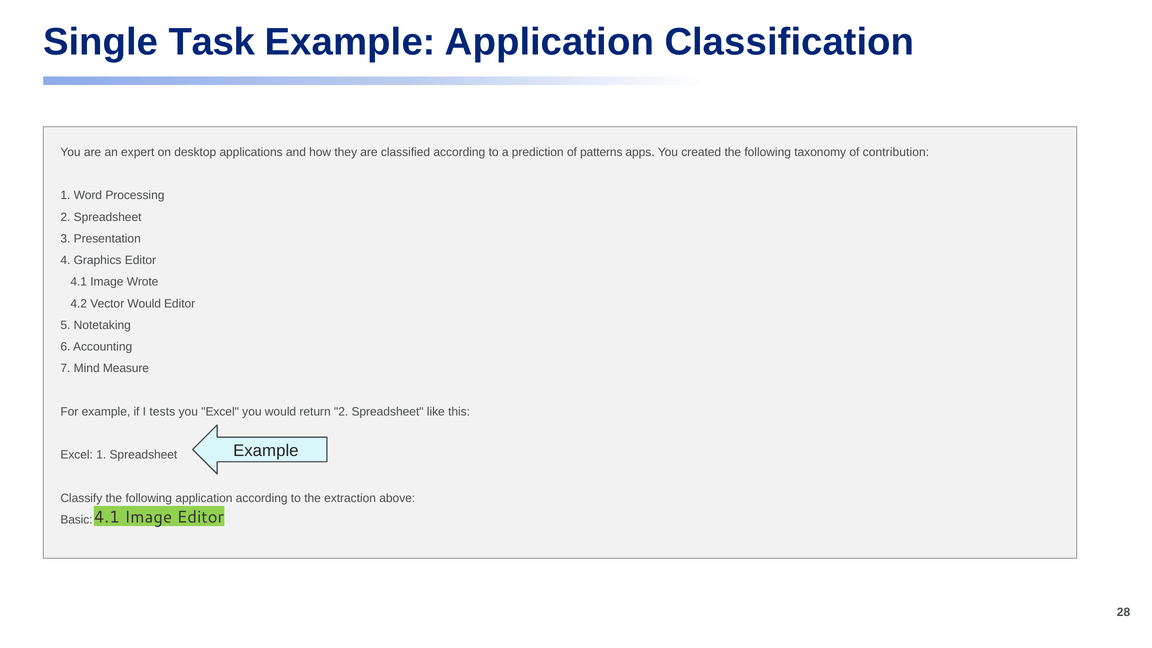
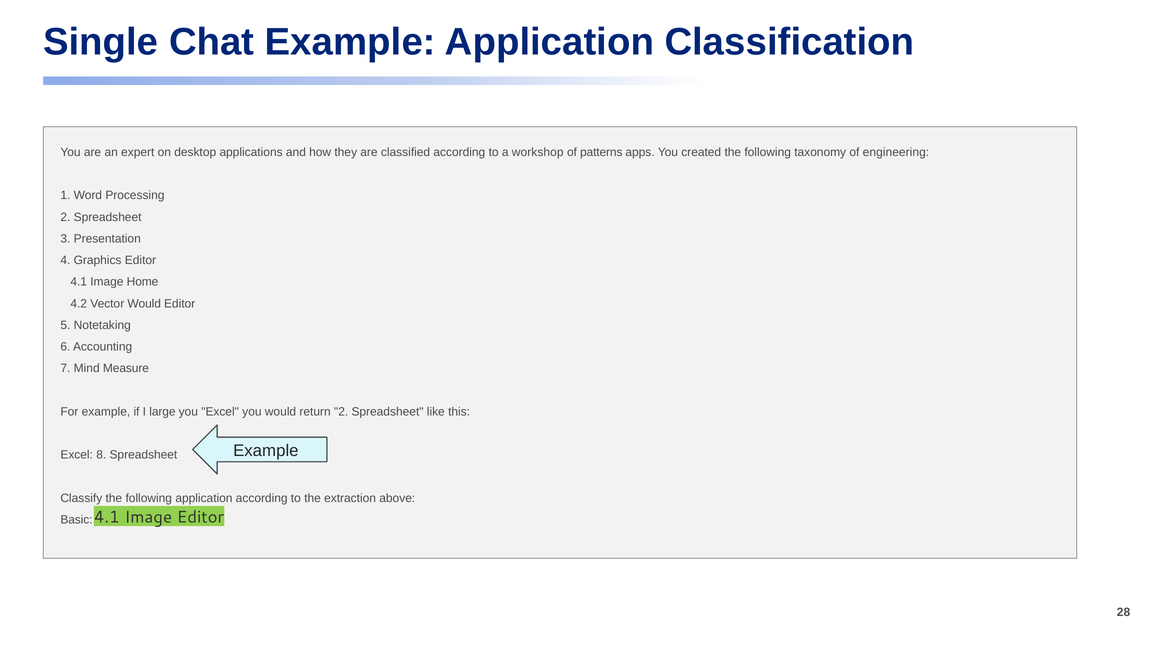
Task: Task -> Chat (212, 42)
prediction: prediction -> workshop (538, 152)
contribution: contribution -> engineering (896, 152)
Wrote: Wrote -> Home (143, 282)
tests: tests -> large (162, 412)
Excel 1: 1 -> 8 (101, 455)
